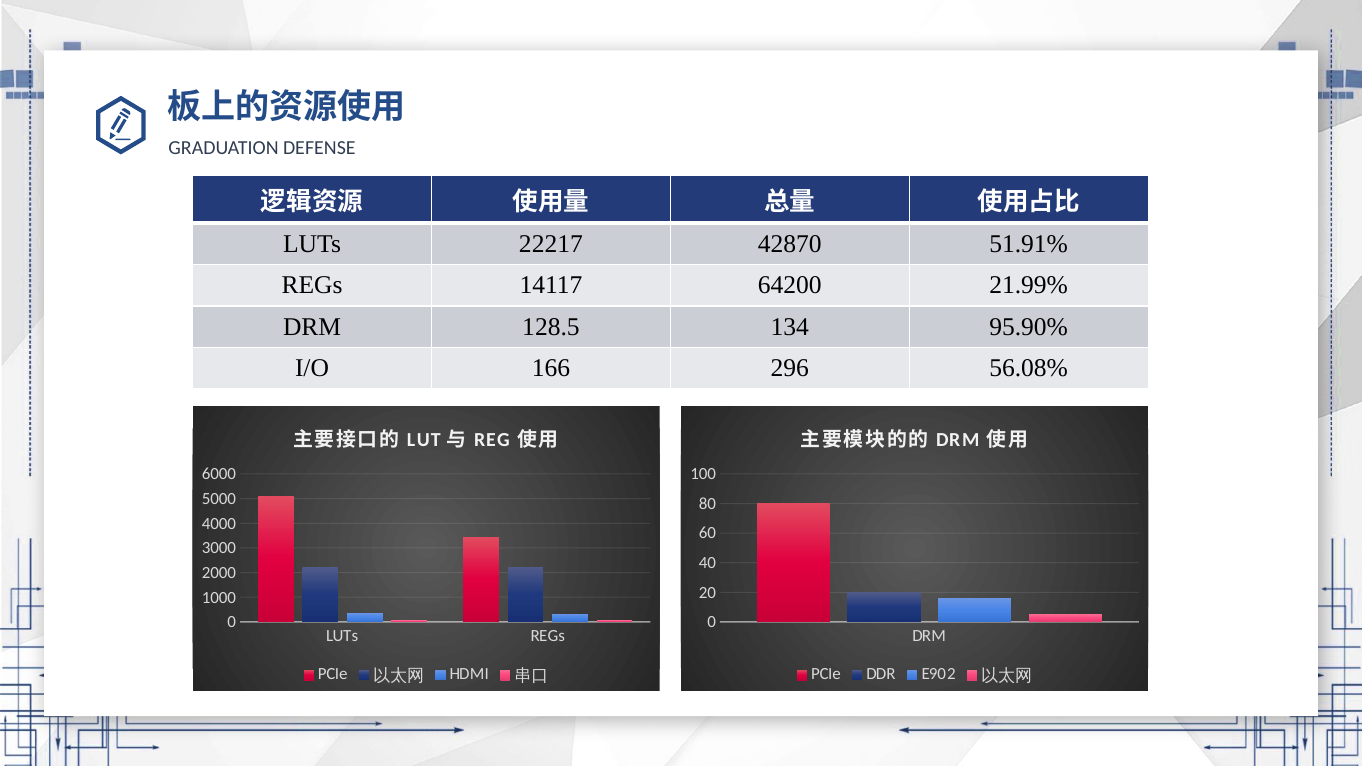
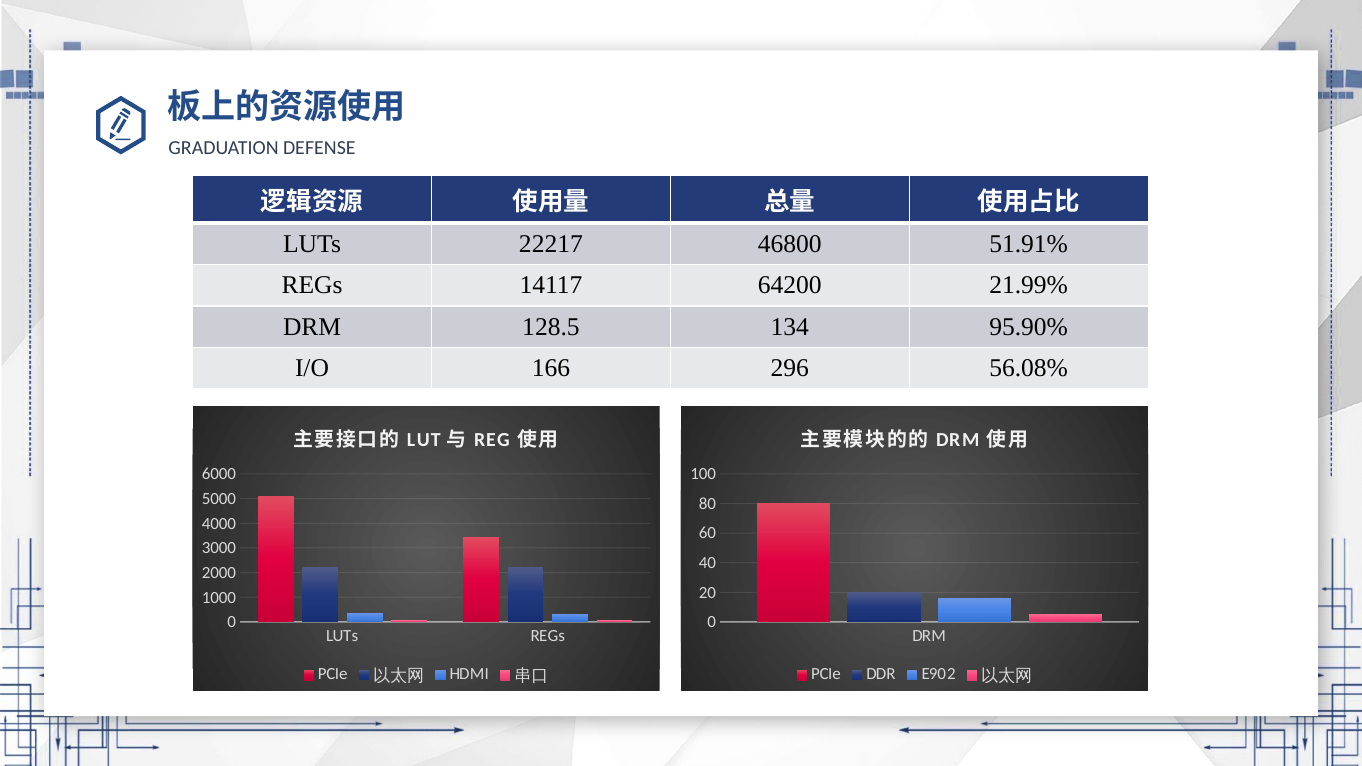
42870: 42870 -> 46800 (790, 244)
